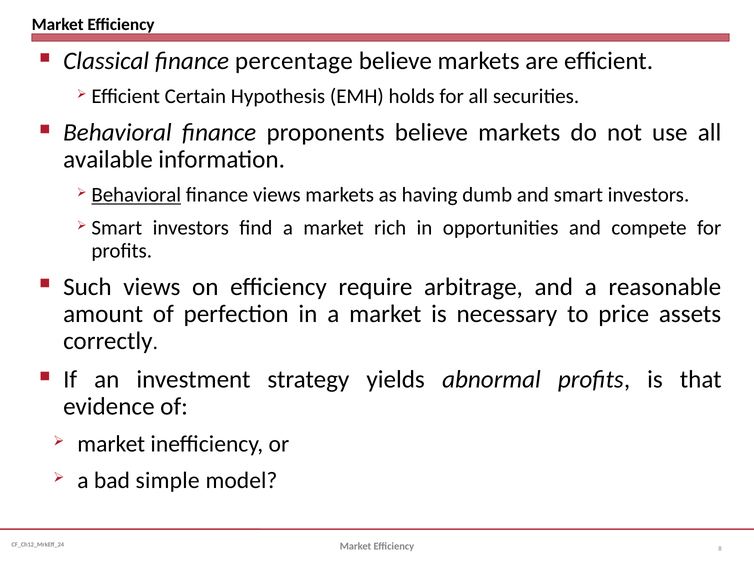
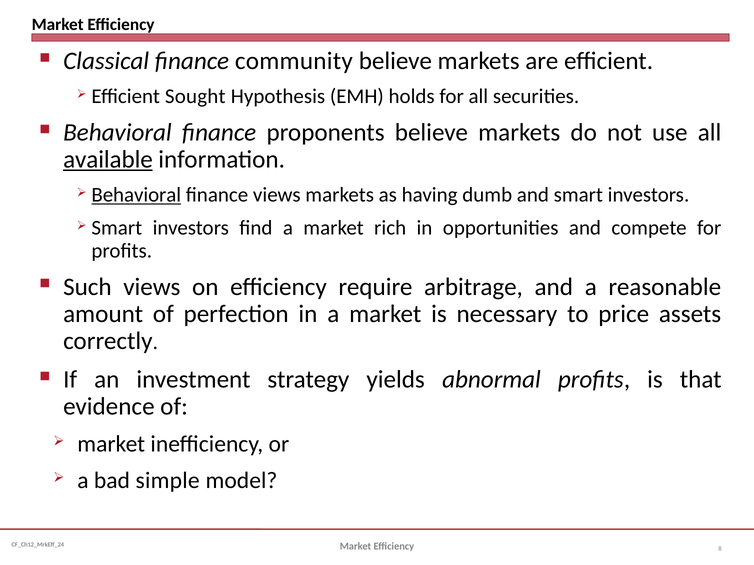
percentage: percentage -> community (294, 61)
Certain: Certain -> Sought (195, 97)
available underline: none -> present (108, 160)
